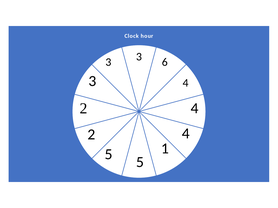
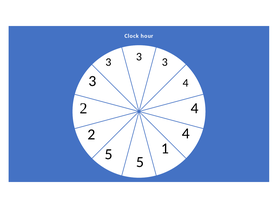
3 3 6: 6 -> 3 (165, 62)
